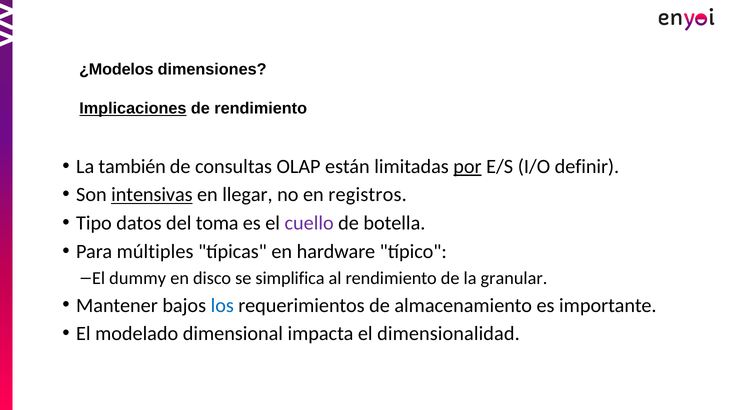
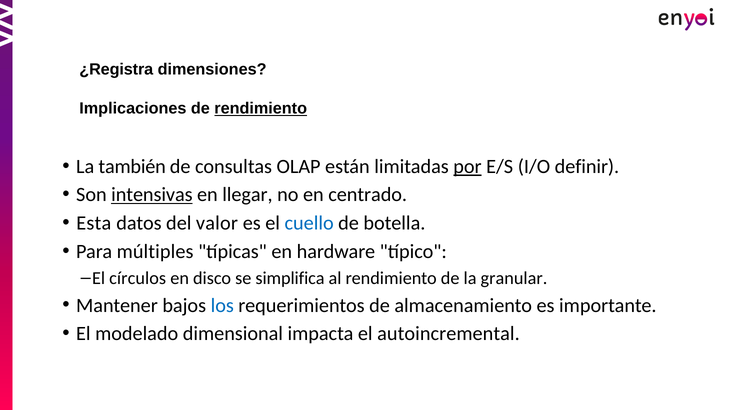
¿Modelos: ¿Modelos -> ¿Registra (116, 70)
Implicaciones underline: present -> none (133, 108)
rendimiento underline: none -> present (261, 108)
registros: registros -> centrado (368, 195)
Tipo: Tipo -> Esta (94, 223)
toma: toma -> valor (217, 223)
cuello colour: purple -> blue (309, 223)
dummy: dummy -> círculos (138, 278)
dimensionalidad: dimensionalidad -> autoincremental (448, 334)
